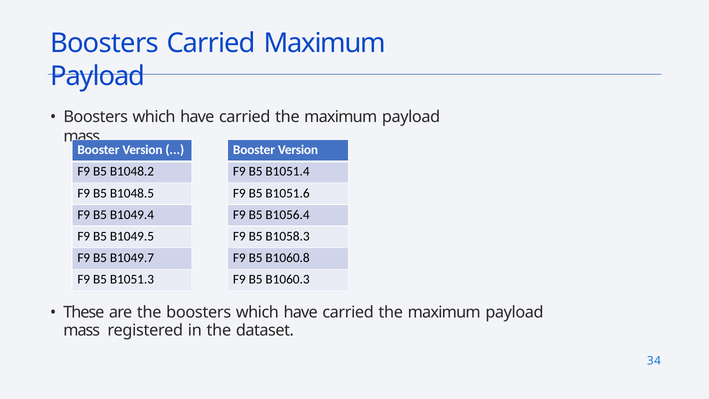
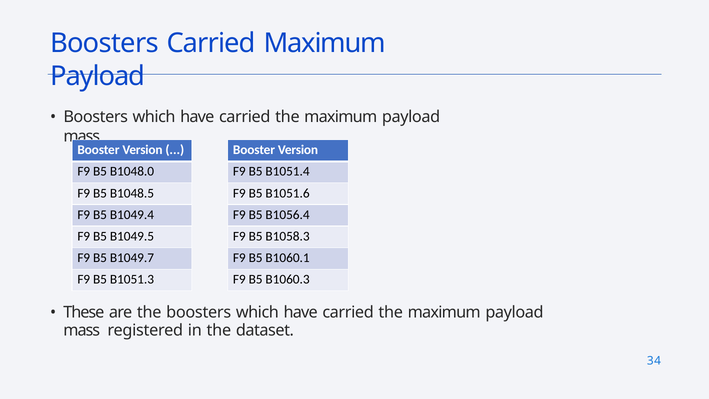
B1048.2: B1048.2 -> B1048.0 (132, 172)
B1060.8: B1060.8 -> B1060.1 (288, 258)
